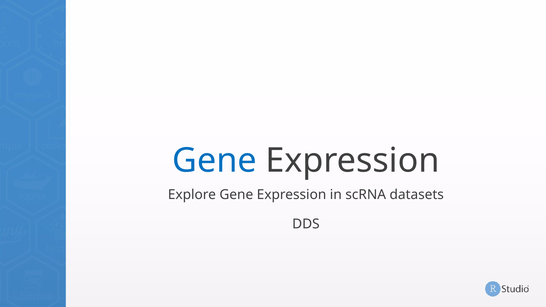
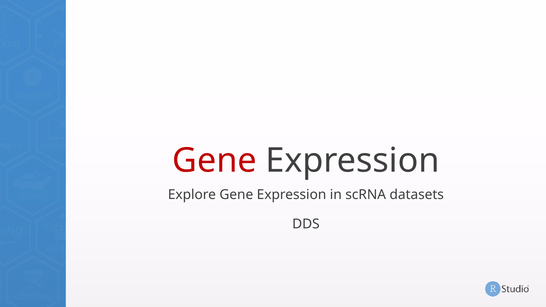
Gene colour: blue -> red (215, 161)
